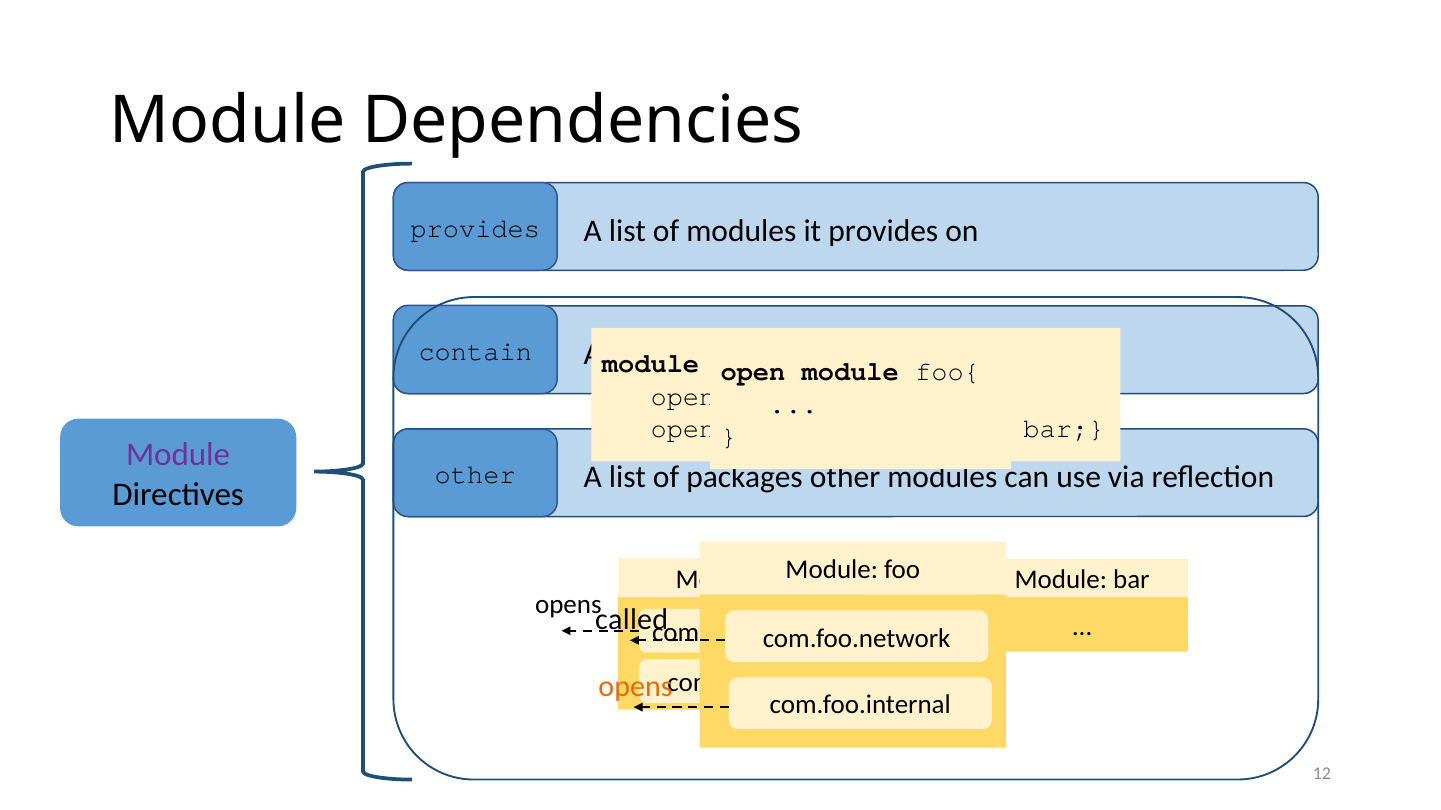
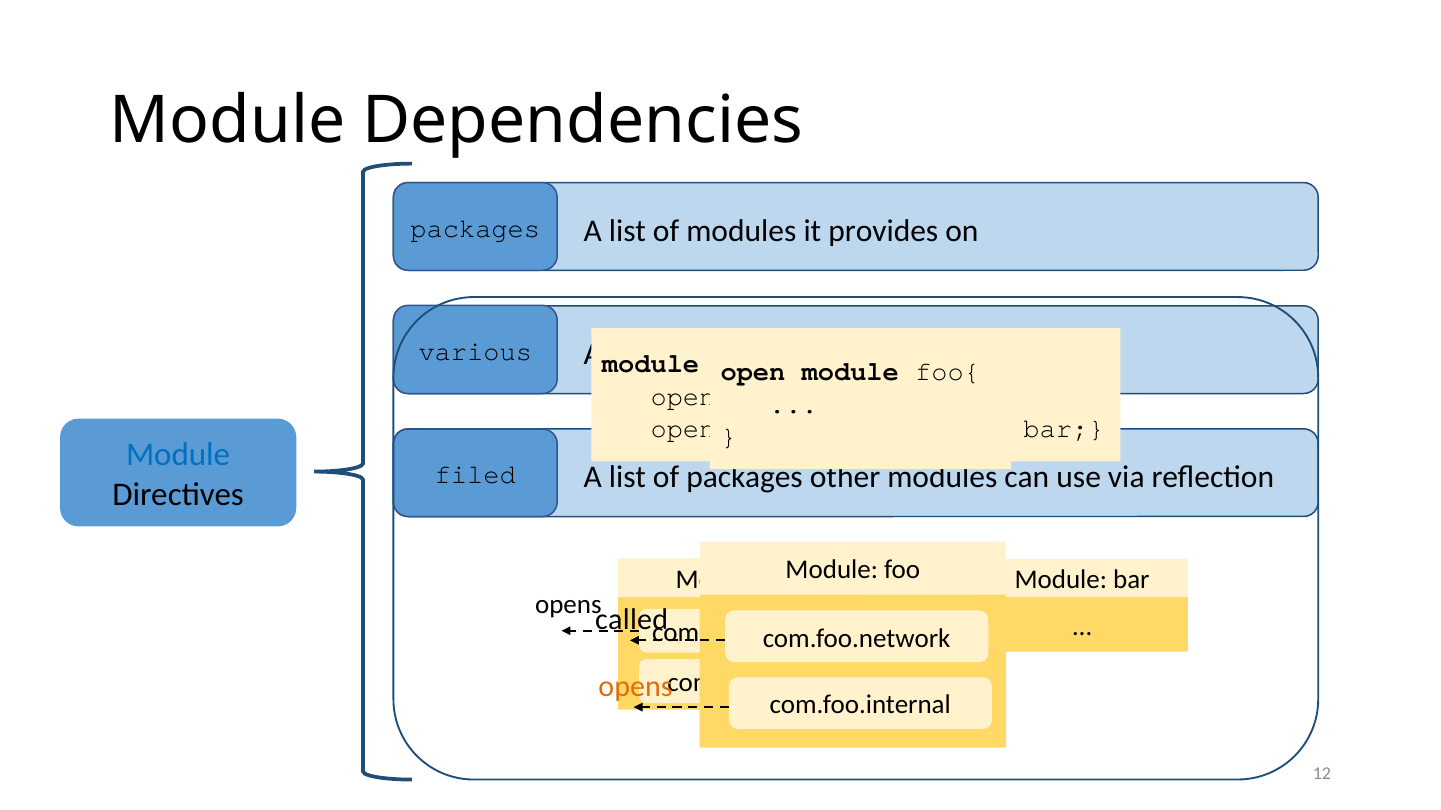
provides: provides -> packages (475, 228)
contain: contain -> various (475, 352)
Module colour: purple -> blue (178, 455)
other: other -> filed (475, 475)
